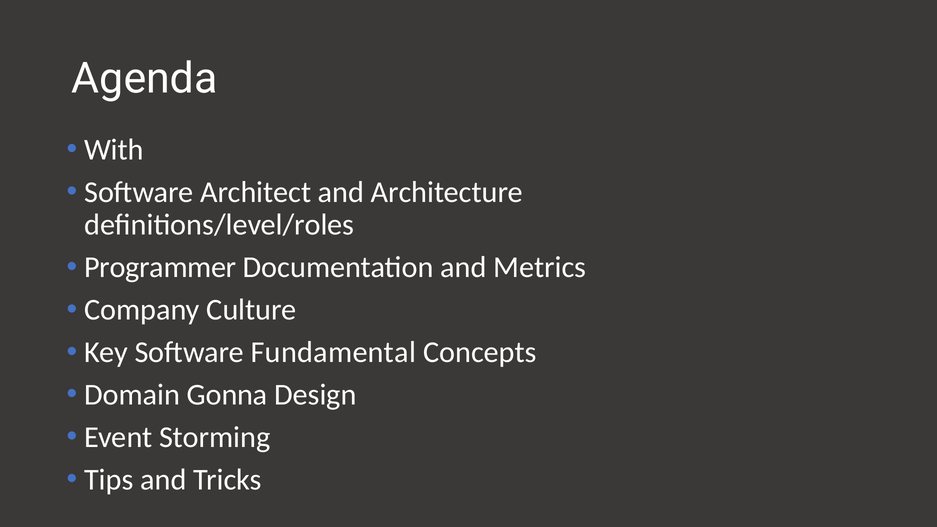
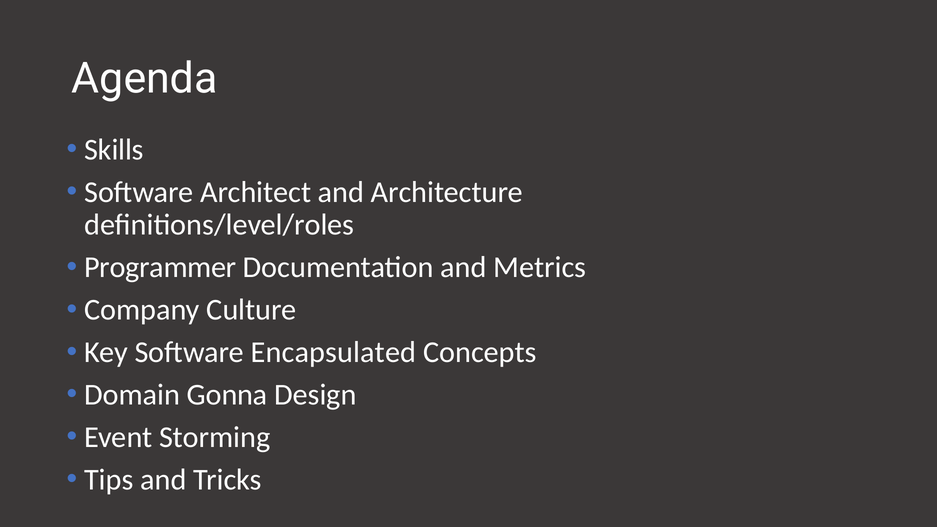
With: With -> Skills (114, 150)
Fundamental: Fundamental -> Encapsulated (334, 352)
